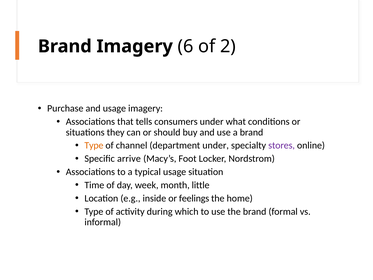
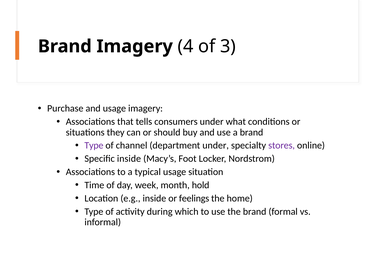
6: 6 -> 4 (186, 46)
2: 2 -> 3 (228, 46)
Type colour: orange -> purple (94, 145)
Specific arrive: arrive -> inside (129, 159)
little: little -> hold (201, 185)
